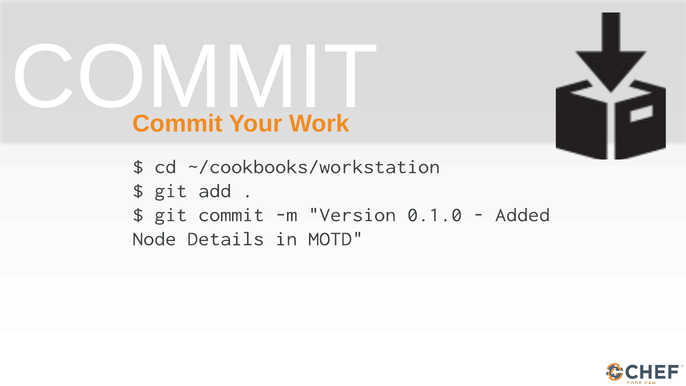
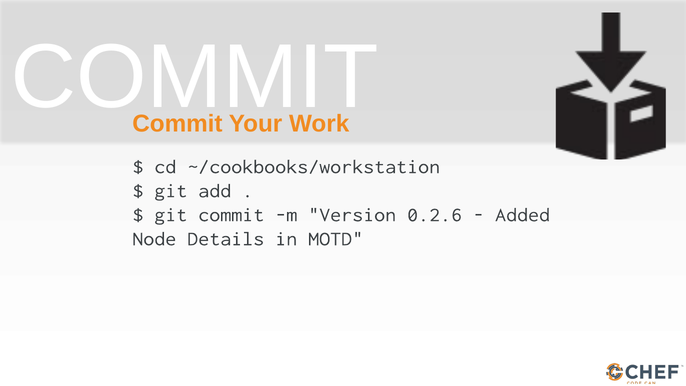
0.1.0: 0.1.0 -> 0.2.6 (435, 215)
